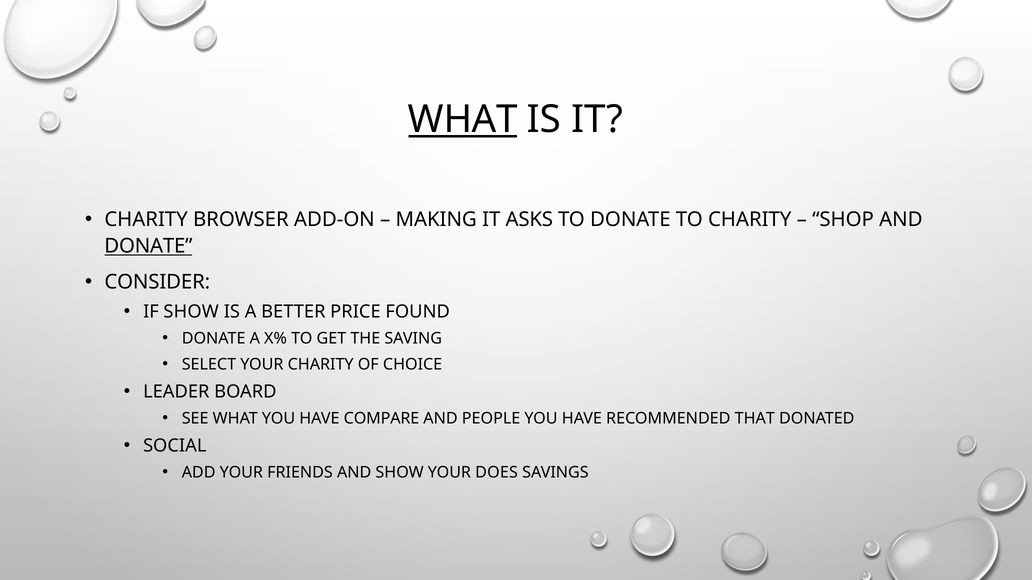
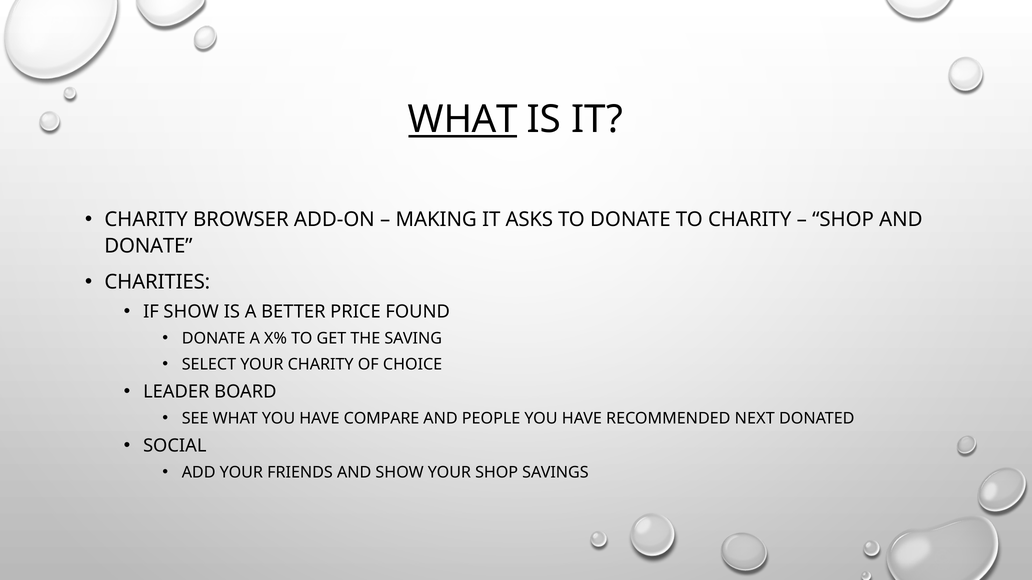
DONATE underline: present -> none (148, 246)
CONSIDER: CONSIDER -> CHARITIES (157, 282)
THAT: THAT -> NEXT (755, 419)
YOUR DOES: DOES -> SHOP (497, 473)
